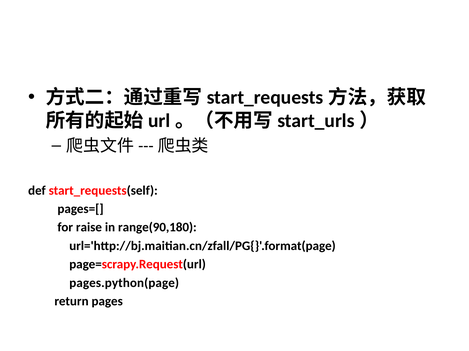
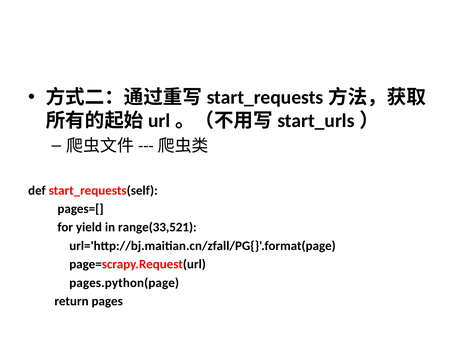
raise: raise -> yield (89, 228)
range(90,180: range(90,180 -> range(33,521 (157, 228)
